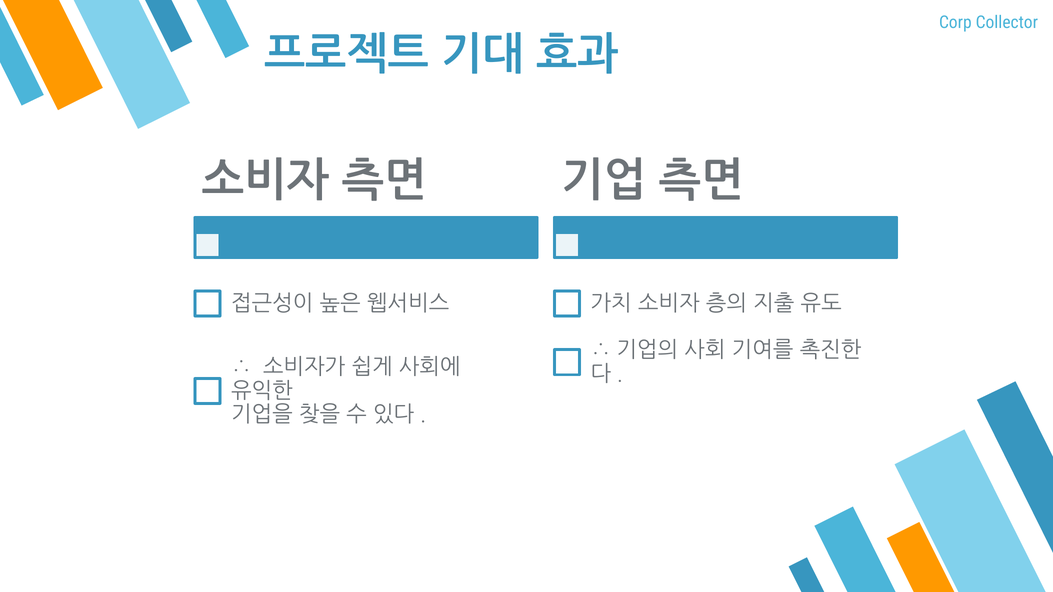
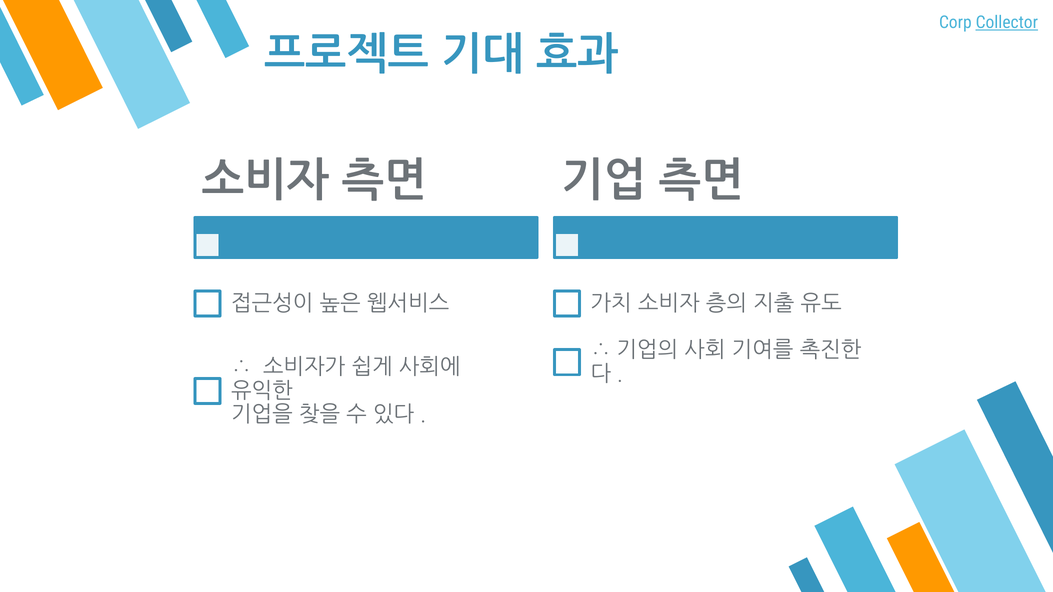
Collector underline: none -> present (1007, 22)
